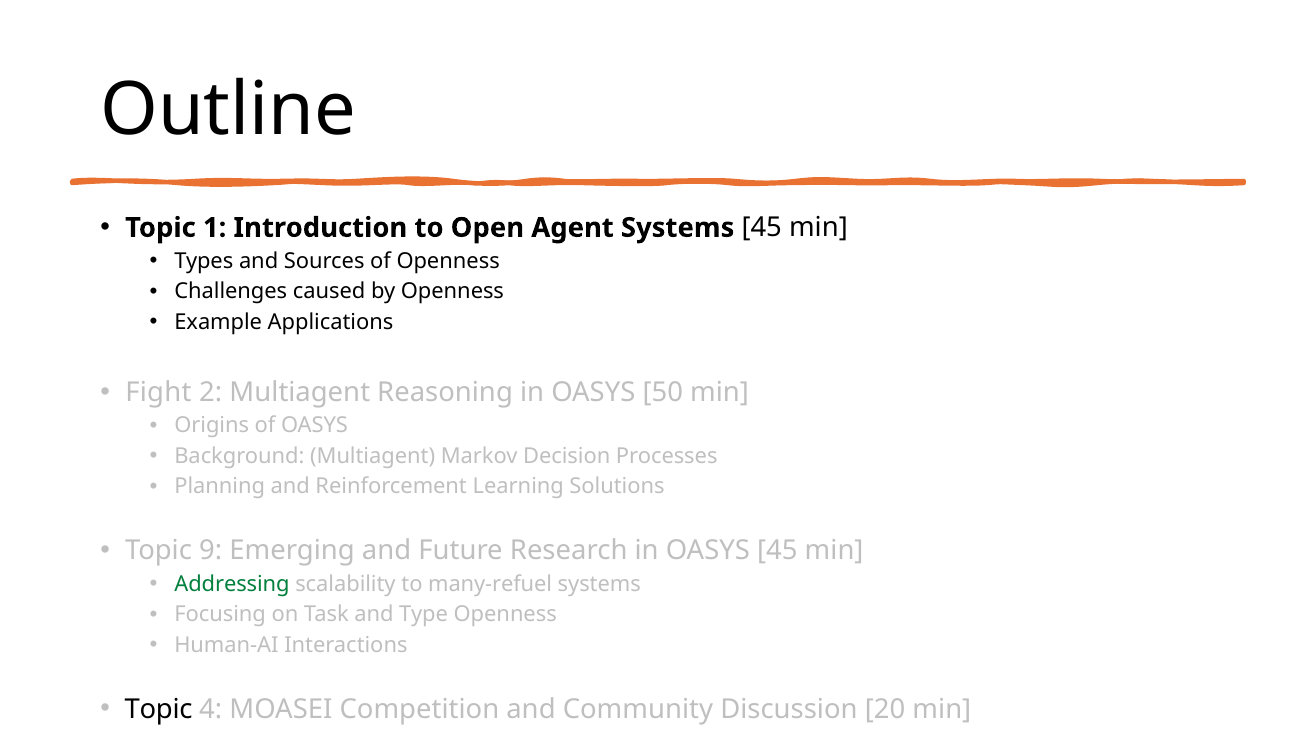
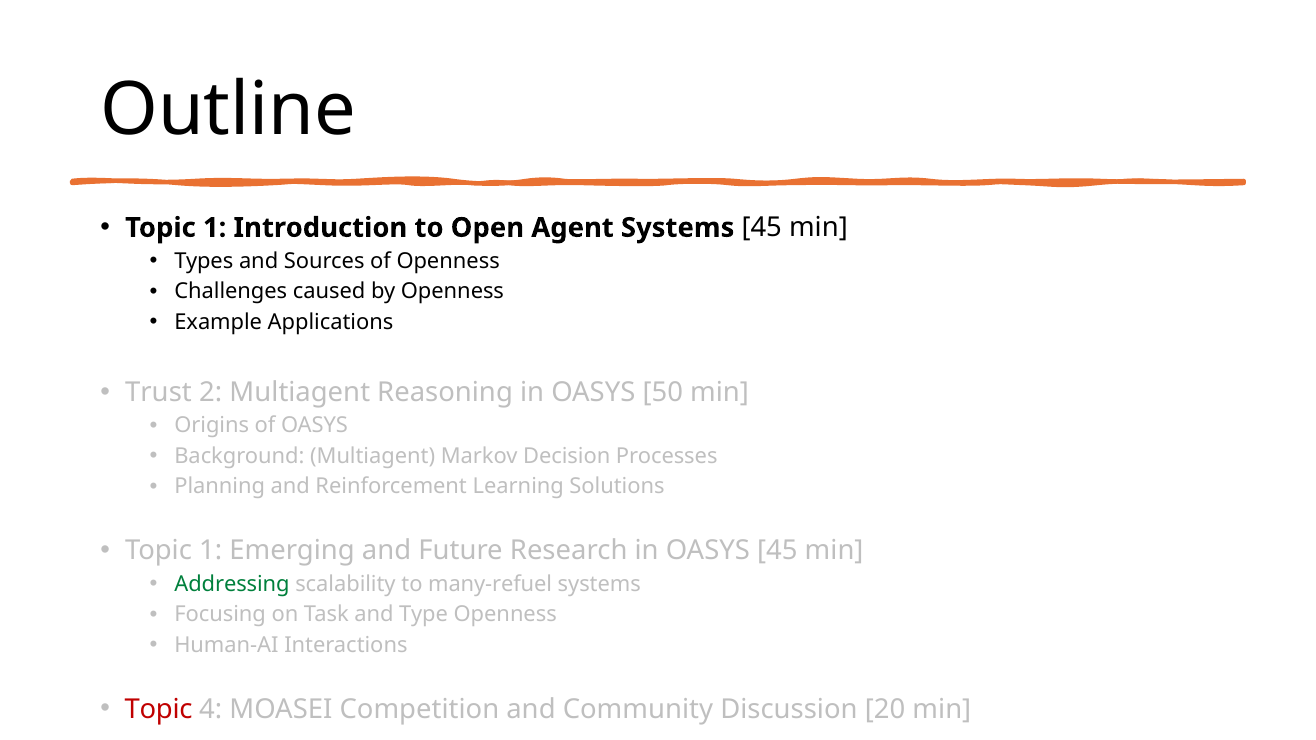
Fight: Fight -> Trust (158, 392)
9: 9 -> 1 (211, 551)
Topic colour: black -> red (159, 709)
